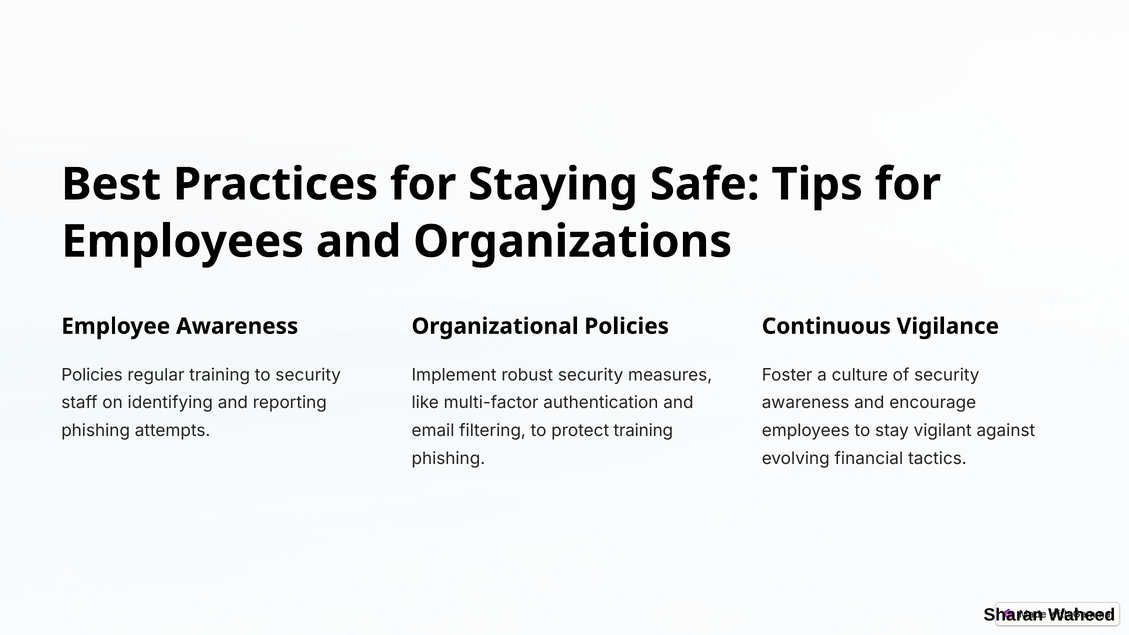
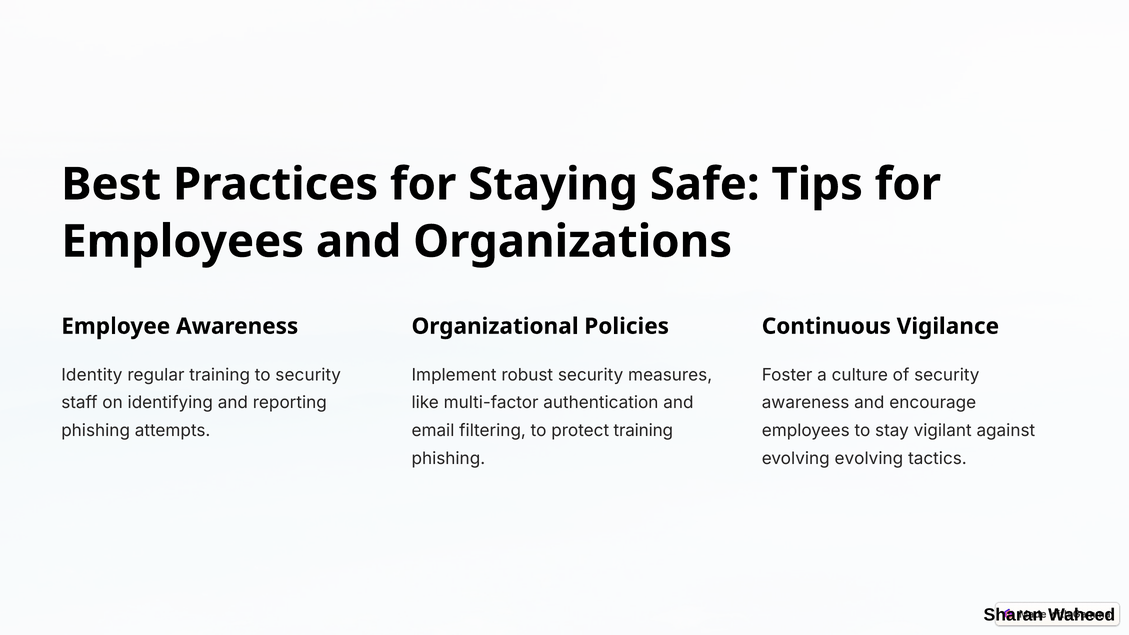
Policies: Policies -> Identity (92, 375)
evolving financial: financial -> evolving (869, 459)
